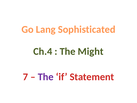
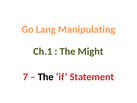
Sophisticated: Sophisticated -> Manipulating (87, 29)
Ch.4: Ch.4 -> Ch.1 (43, 51)
The colour: purple -> black (46, 77)
